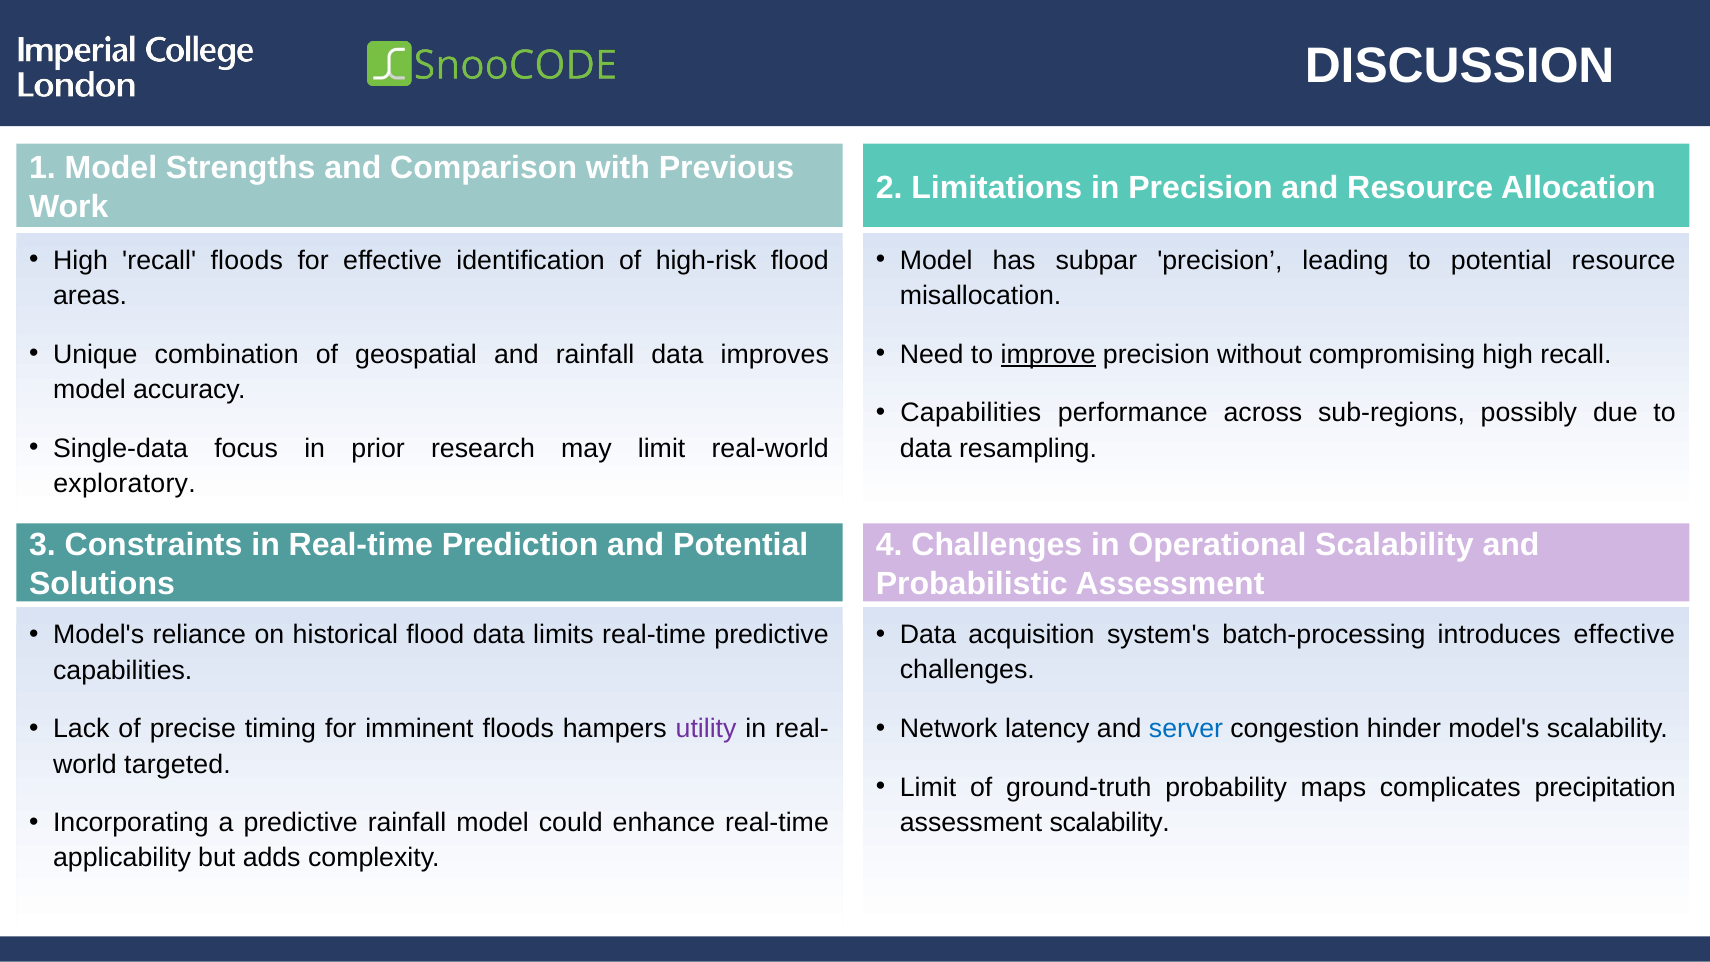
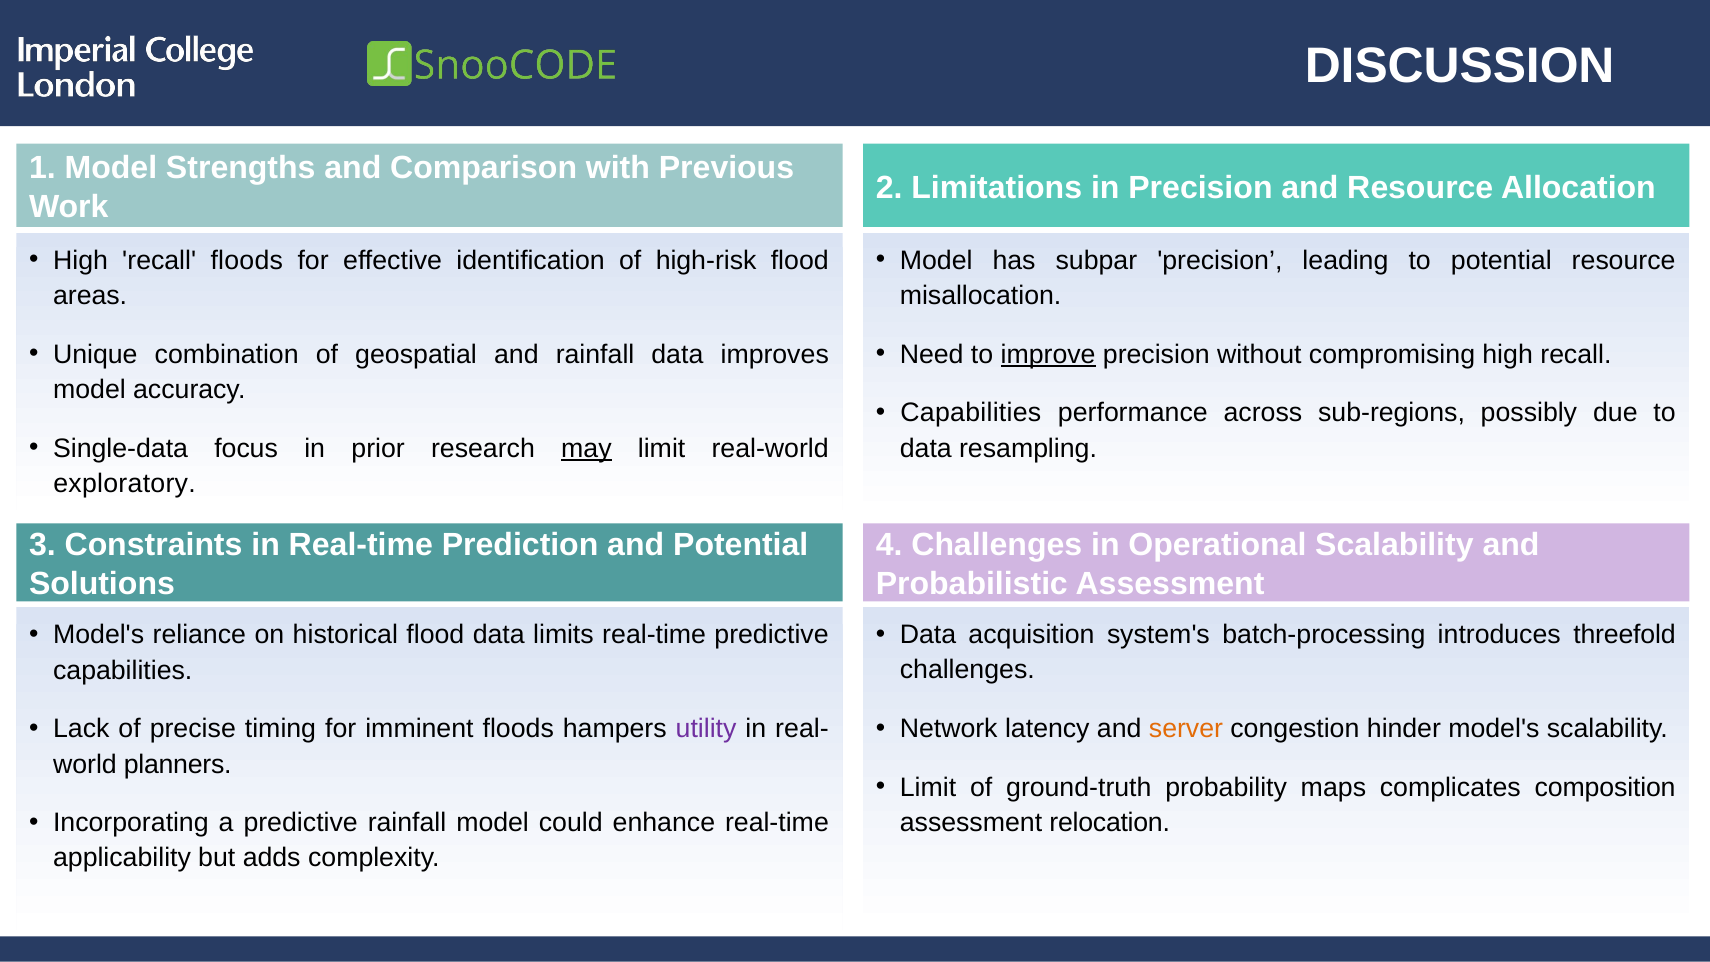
may underline: none -> present (586, 448)
introduces effective: effective -> threefold (1624, 635)
server colour: blue -> orange (1186, 729)
targeted: targeted -> planners (178, 764)
precipitation: precipitation -> composition (1605, 787)
assessment scalability: scalability -> relocation (1110, 823)
